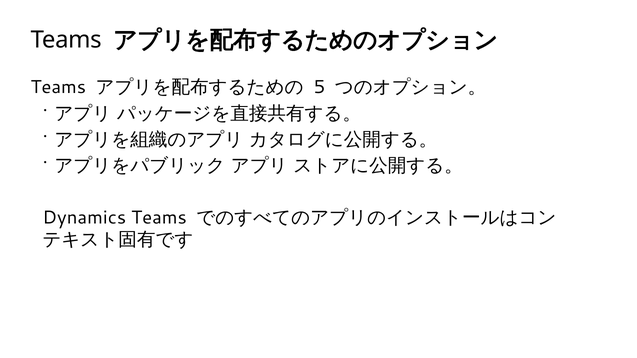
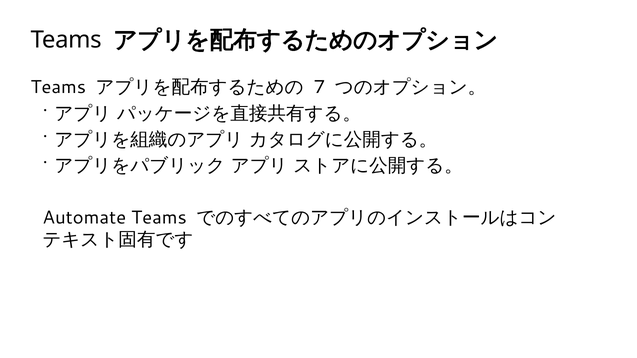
5: 5 -> 7 (319, 87)
Dynamics: Dynamics -> Automate (84, 218)
